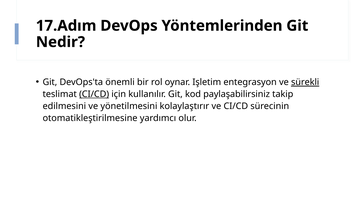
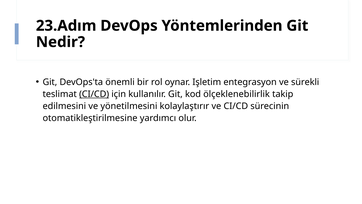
17.Adım: 17.Adım -> 23.Adım (66, 26)
sürekli underline: present -> none (305, 82)
paylaşabilirsiniz: paylaşabilirsiniz -> ölçeklenebilirlik (237, 94)
